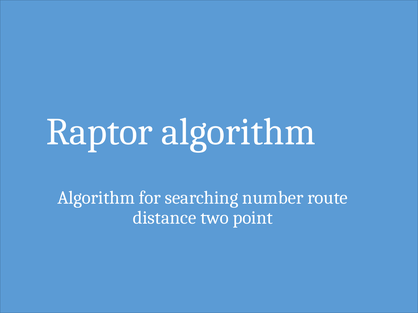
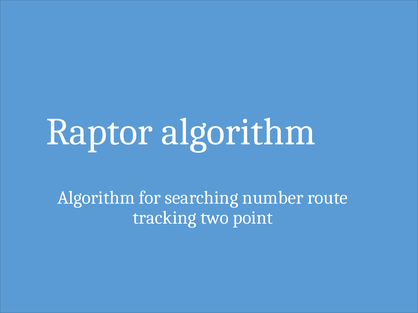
distance: distance -> tracking (165, 218)
